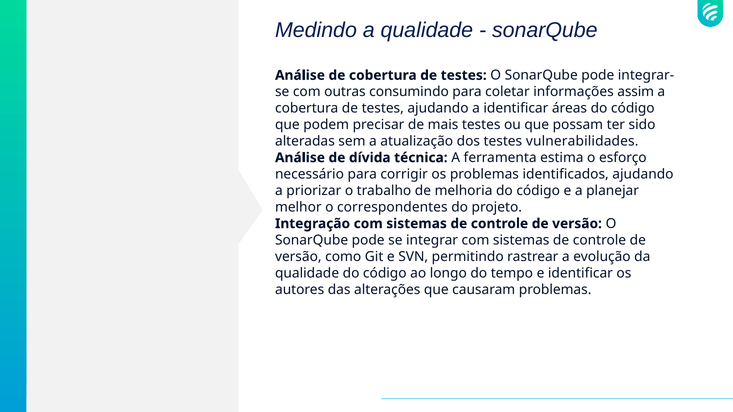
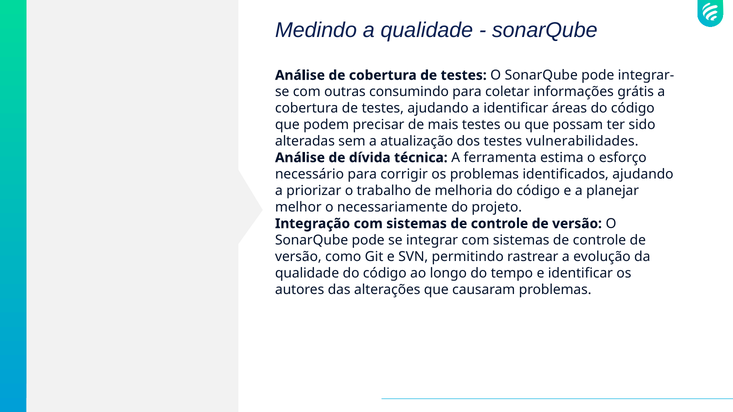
assim: assim -> grátis (636, 92)
correspondentes: correspondentes -> necessariamente (392, 207)
